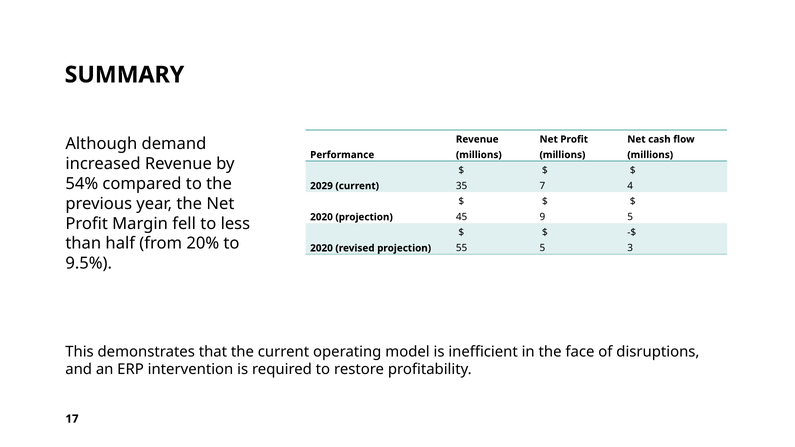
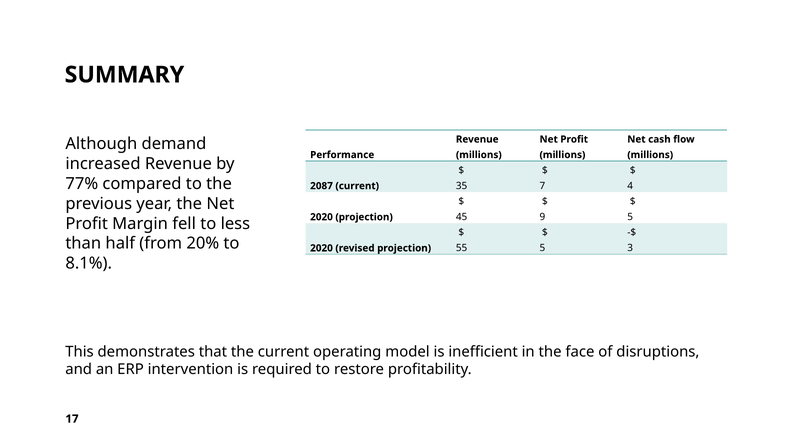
54%: 54% -> 77% (82, 184)
2029: 2029 -> 2087 (322, 186)
9.5%: 9.5% -> 8.1% (89, 263)
